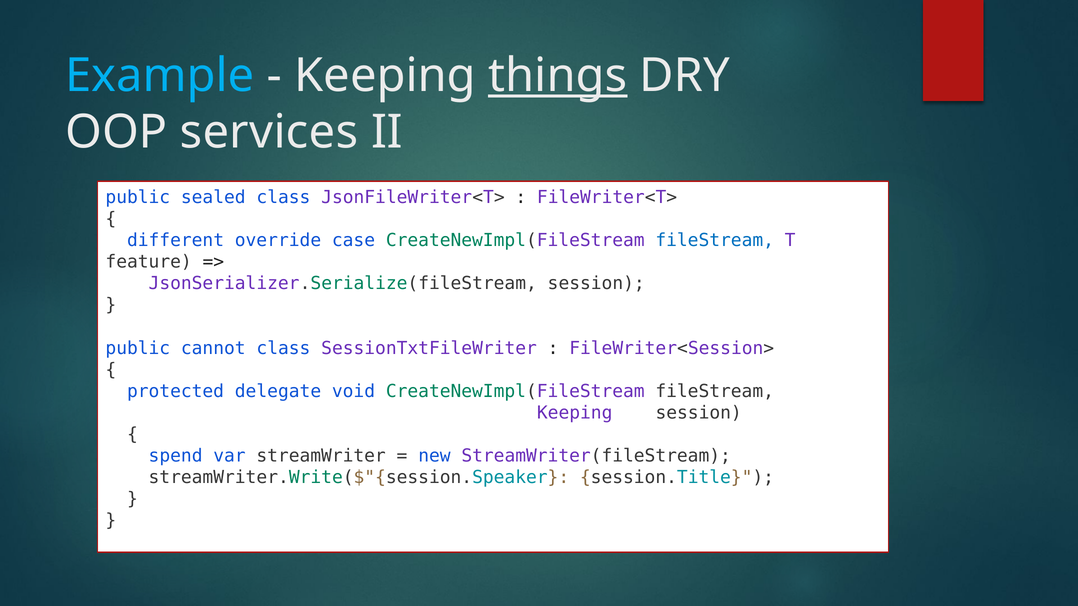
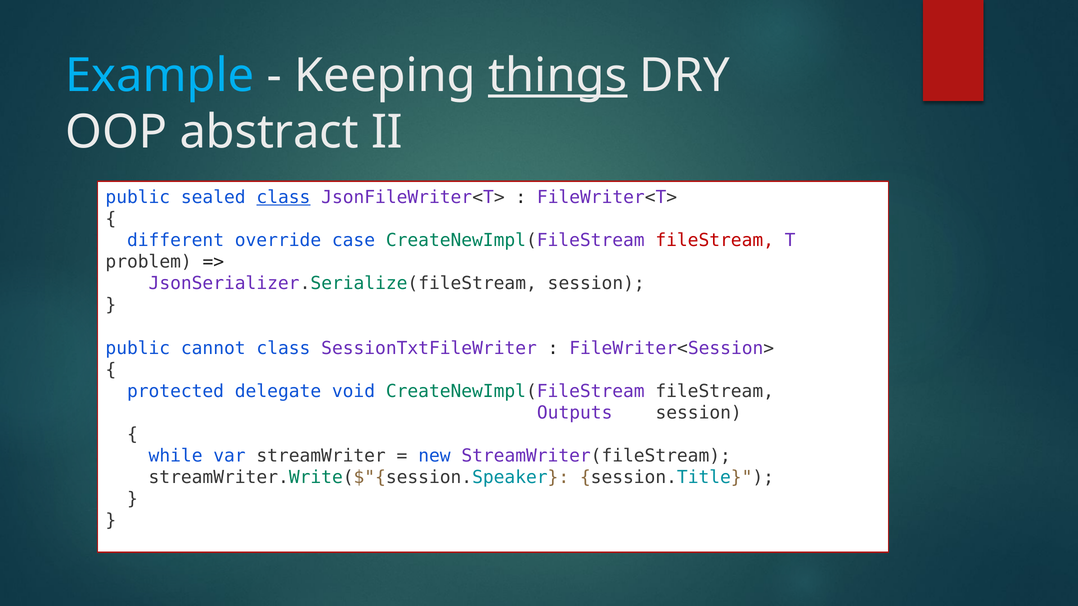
services: services -> abstract (269, 132)
class underline: none -> present (283, 198)
fileStream colour: blue -> red (715, 241)
feature: feature -> problem (149, 262)
Keeping: Keeping -> Outputs (575, 413)
spend: spend -> while (176, 456)
